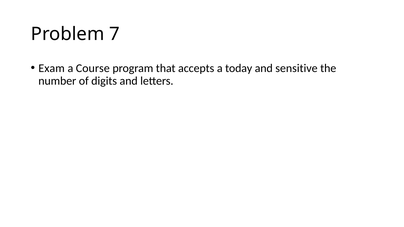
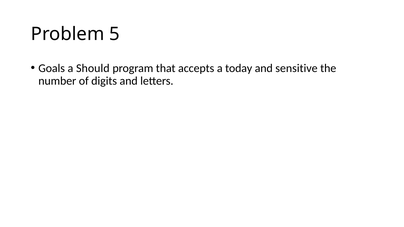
7: 7 -> 5 (114, 34)
Exam: Exam -> Goals (52, 68)
Course: Course -> Should (93, 68)
